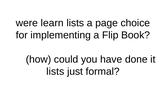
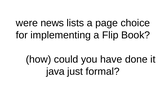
learn: learn -> news (52, 23)
lists: lists -> java (55, 72)
